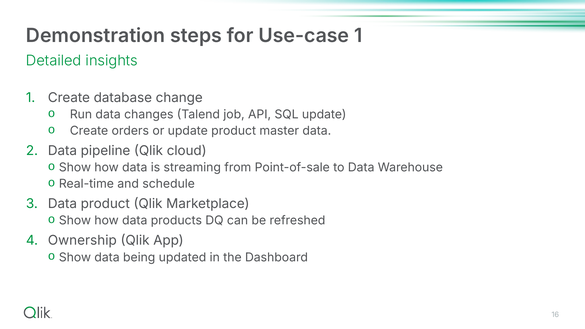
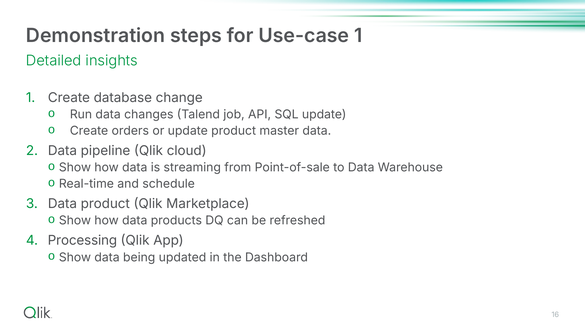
Ownership: Ownership -> Processing (82, 241)
